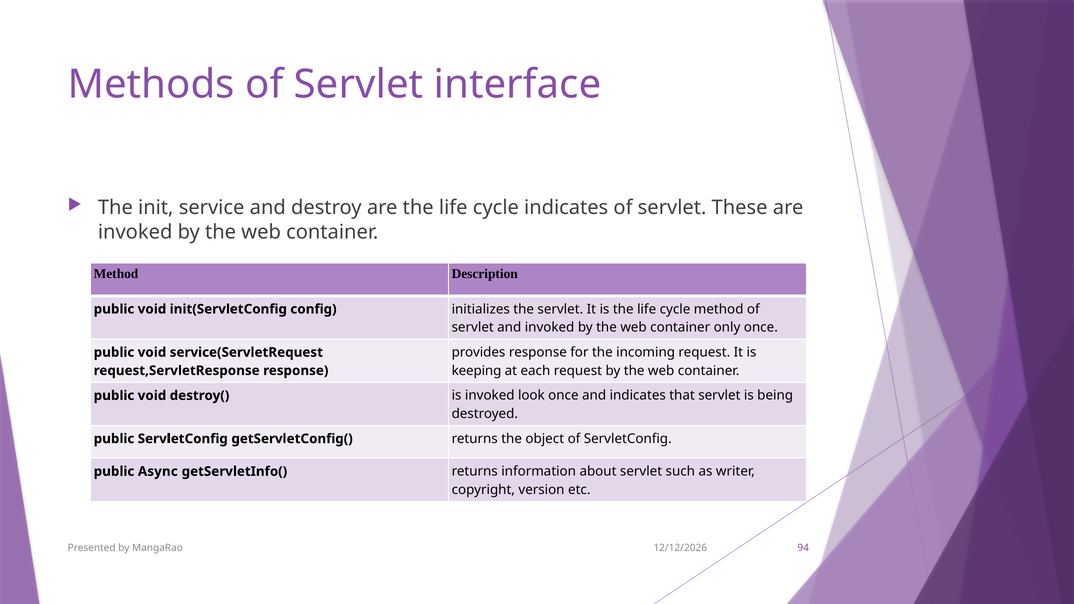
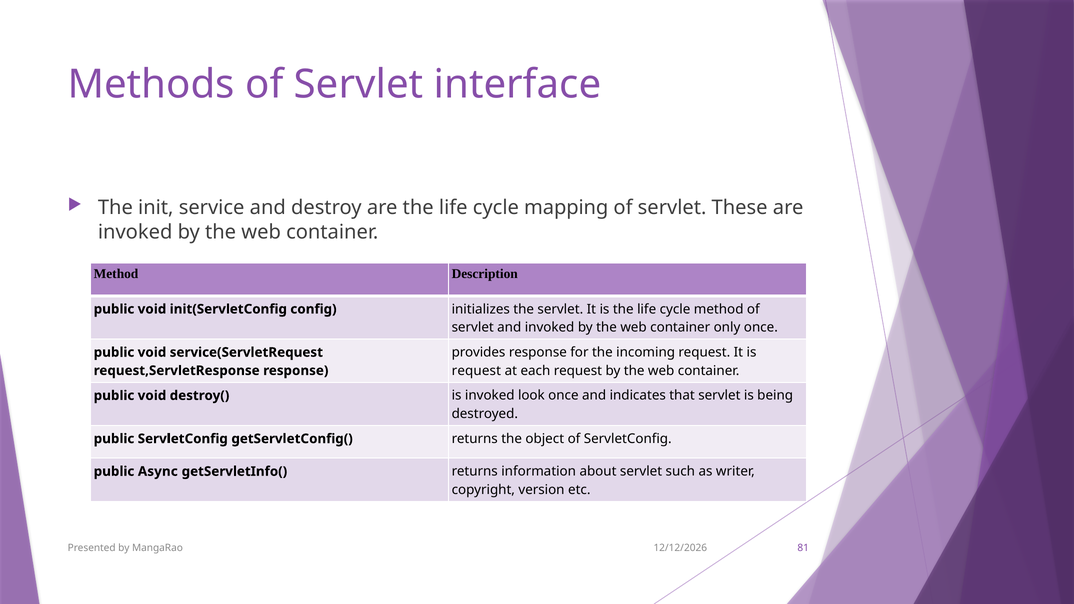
cycle indicates: indicates -> mapping (566, 208)
keeping: keeping -> request (476, 371)
94: 94 -> 81 (803, 548)
